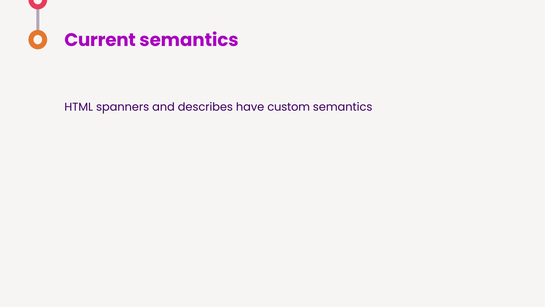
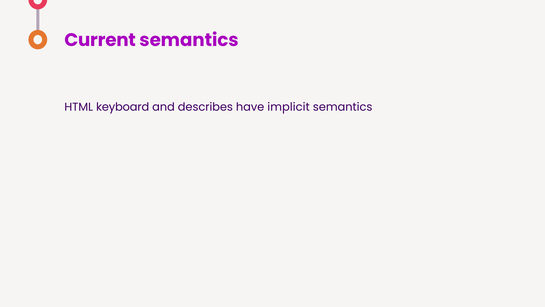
spanners: spanners -> keyboard (123, 107)
custom: custom -> implicit (289, 107)
